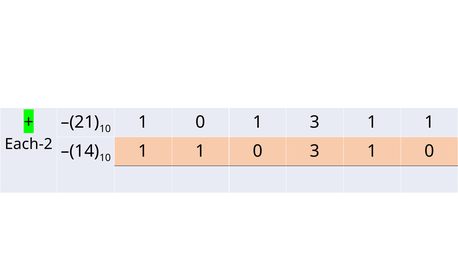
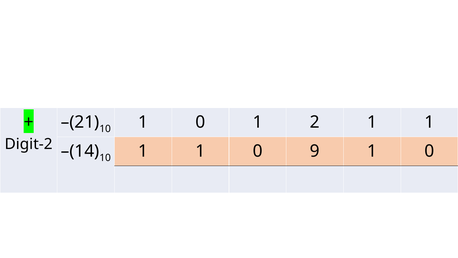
1 3: 3 -> 2 (315, 122)
Each-2: Each-2 -> Digit-2 (29, 144)
0 3: 3 -> 9 (315, 151)
